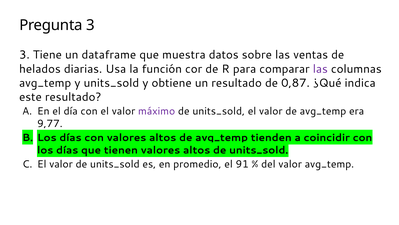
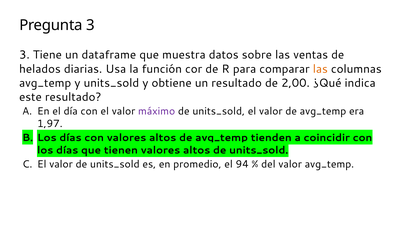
las colour: purple -> orange (320, 69)
0,87: 0,87 -> 2,00 (295, 83)
9,77: 9,77 -> 1,97 (50, 123)
91: 91 -> 94 (242, 164)
